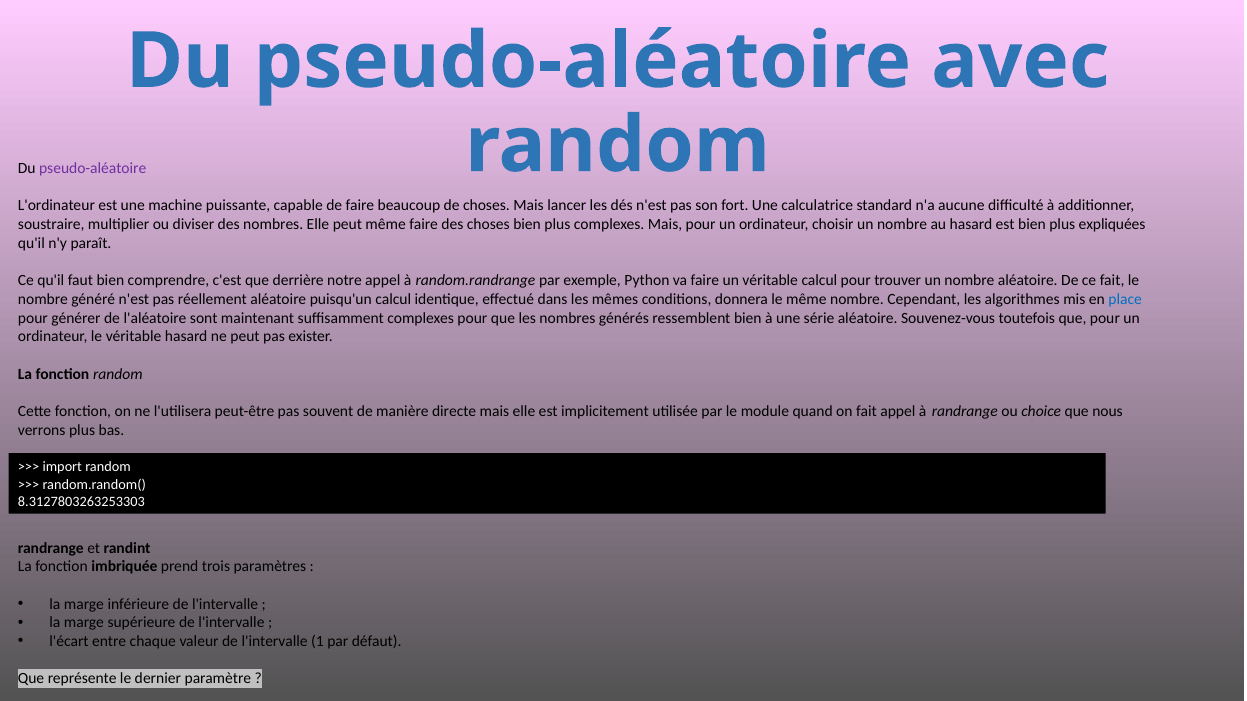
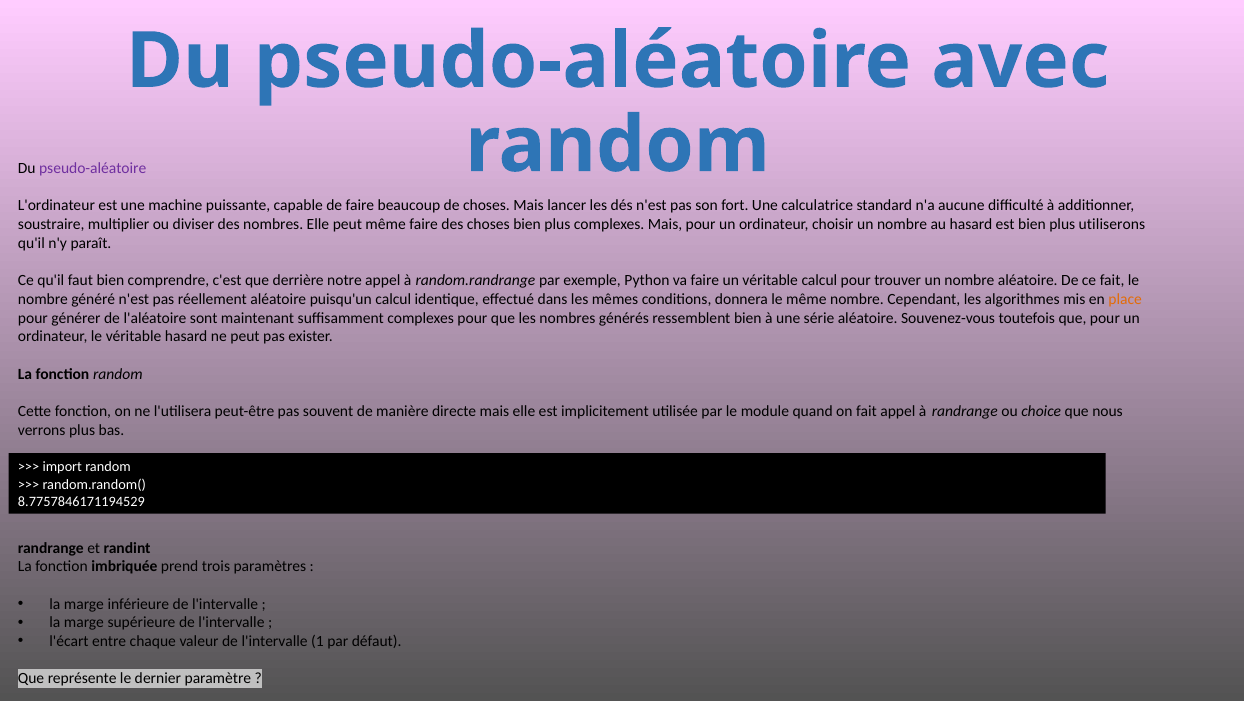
expliquées: expliquées -> utiliserons (1112, 225)
place colour: blue -> orange (1125, 299)
8.3127803263253303: 8.3127803263253303 -> 8.7757846171194529 (81, 502)
